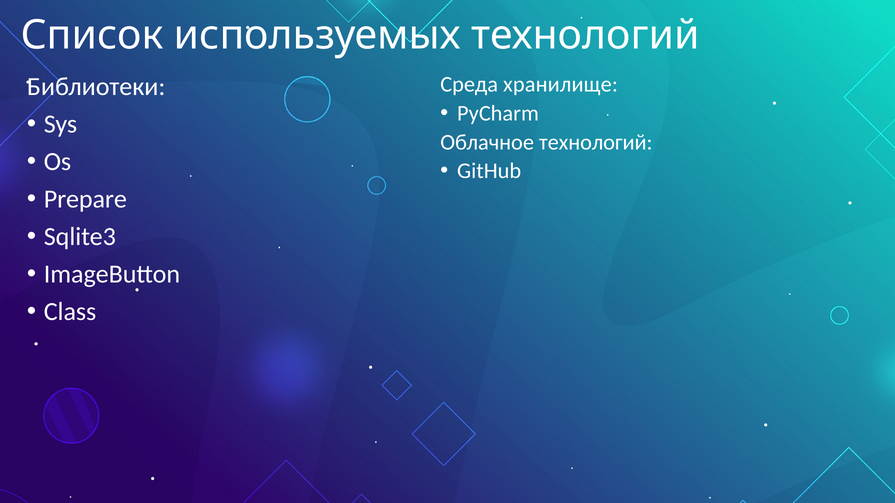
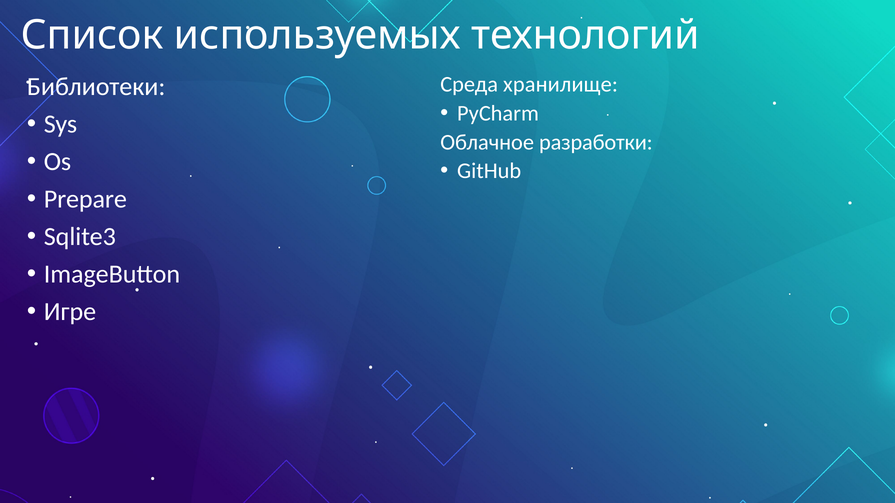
Облачное технологий: технологий -> разработки (596, 142)
Class: Class -> Игре (70, 312)
